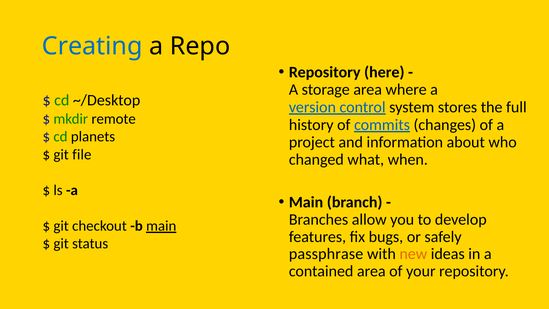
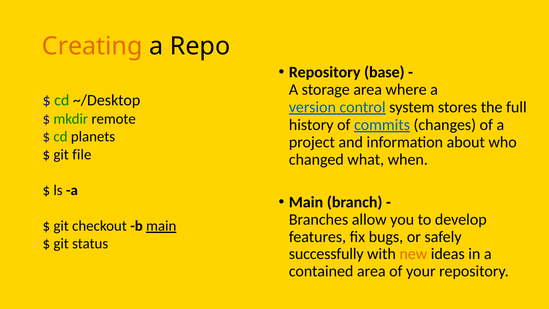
Creating colour: blue -> orange (92, 46)
here: here -> base (384, 72)
passphrase: passphrase -> successfully (326, 254)
